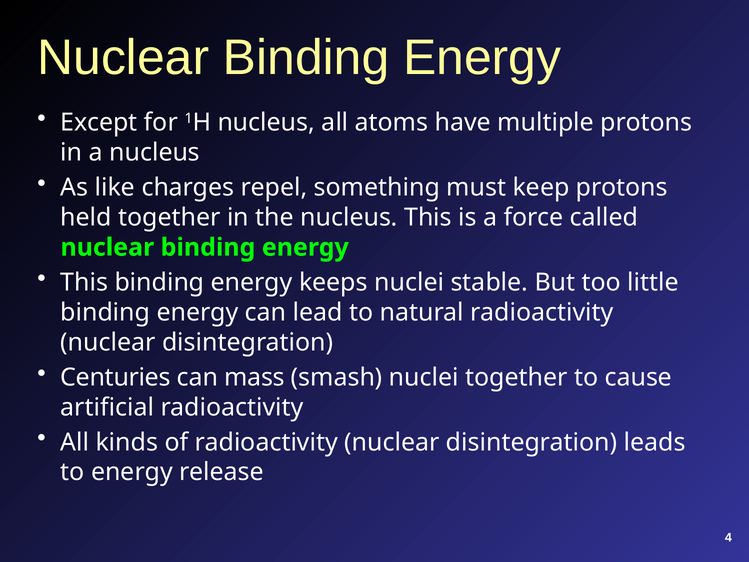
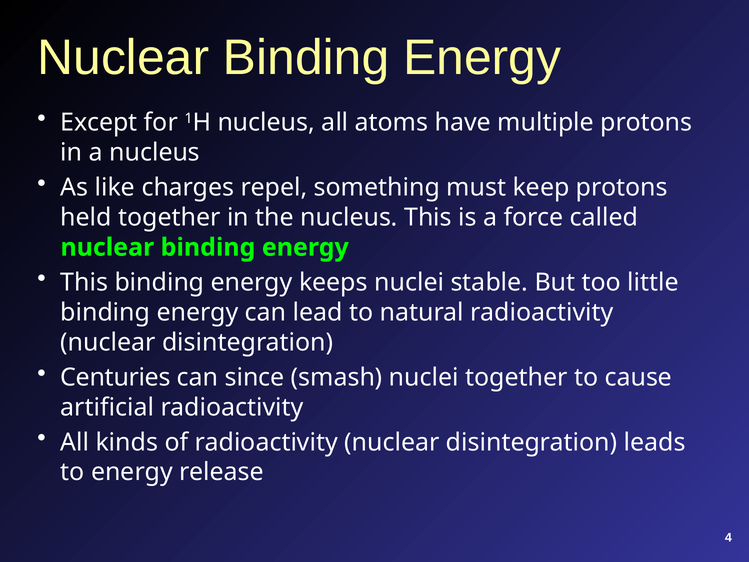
mass: mass -> since (255, 377)
